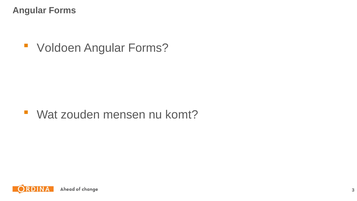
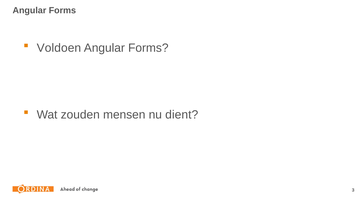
komt: komt -> dient (182, 115)
